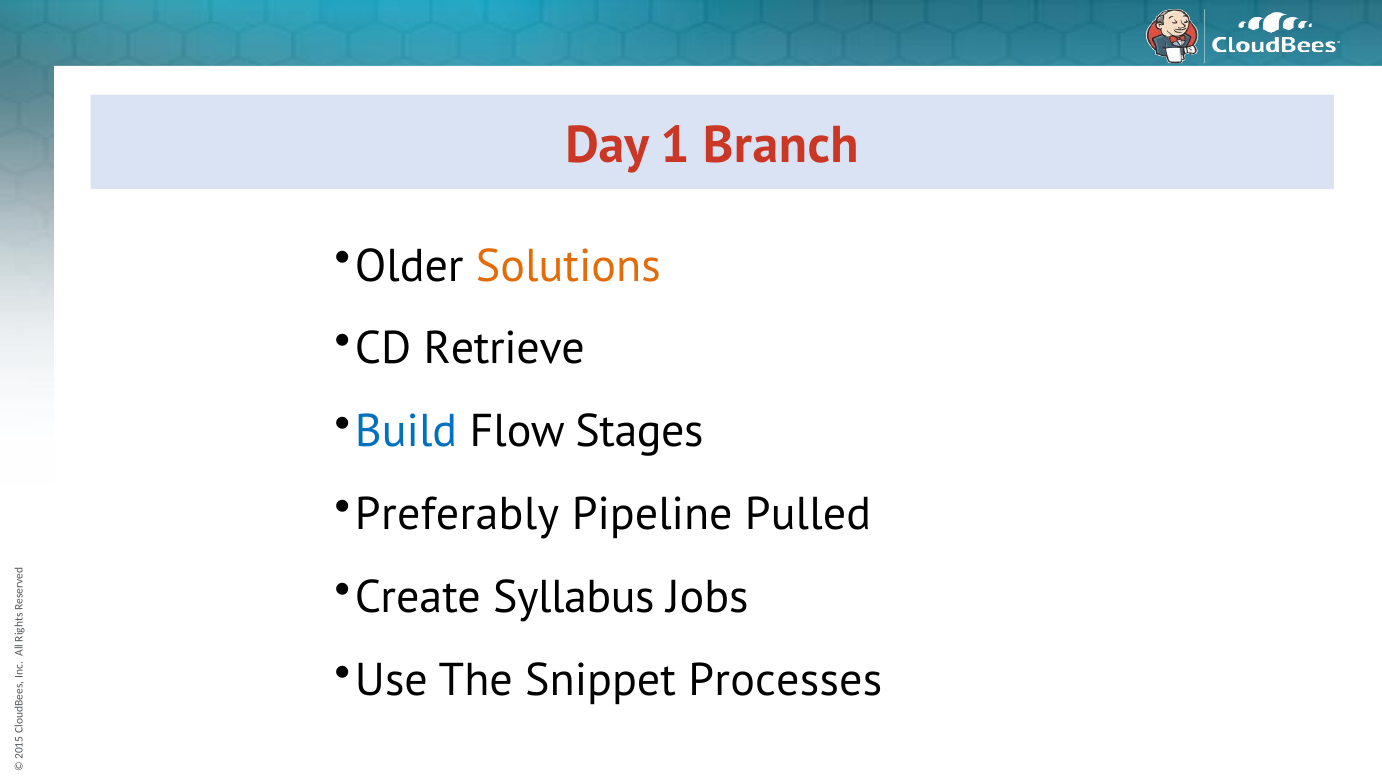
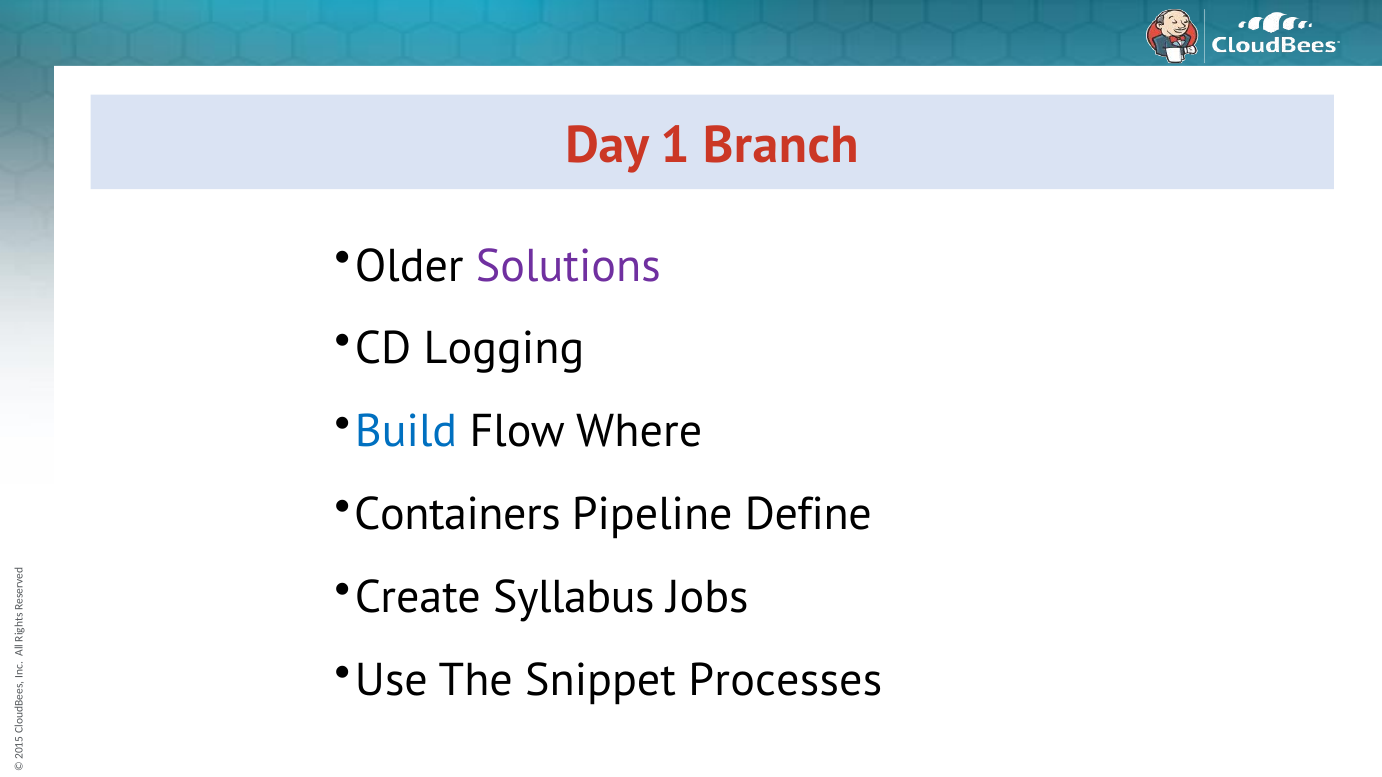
Solutions colour: orange -> purple (568, 266)
Retrieve: Retrieve -> Logging (504, 349)
Stages: Stages -> Where (639, 432)
Preferably: Preferably -> Containers (457, 515)
Pulled: Pulled -> Define (808, 515)
